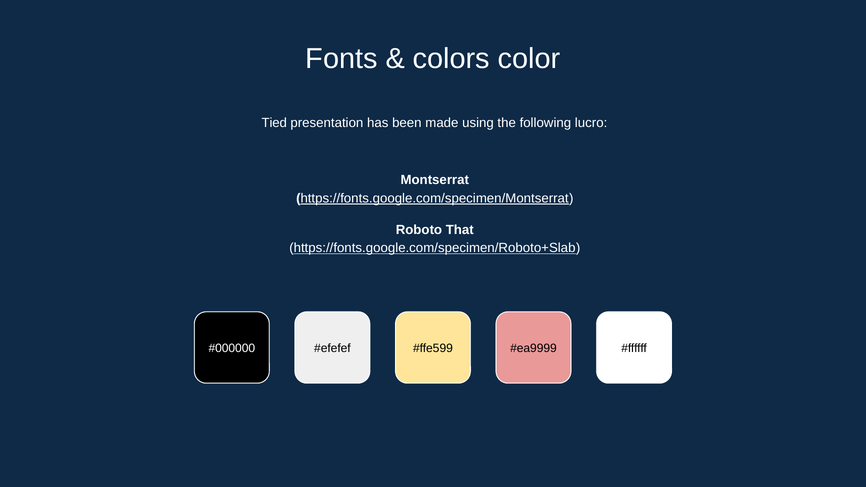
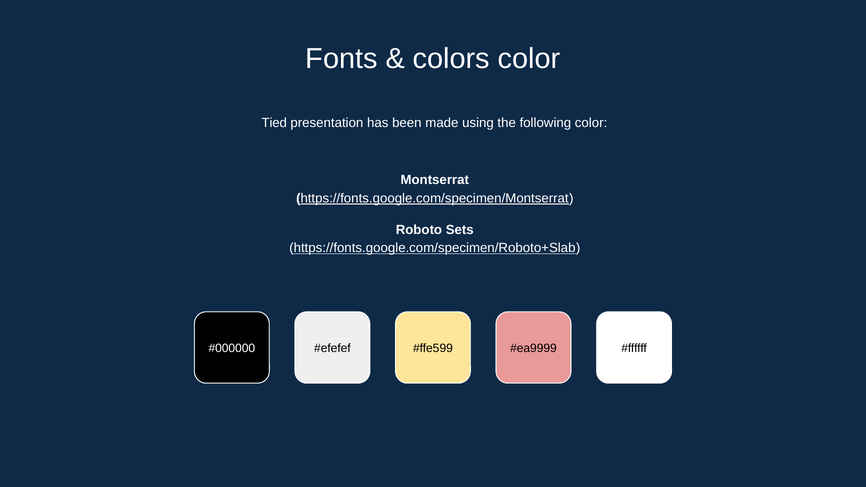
following lucro: lucro -> color (591, 123)
That: That -> Sets (460, 230)
